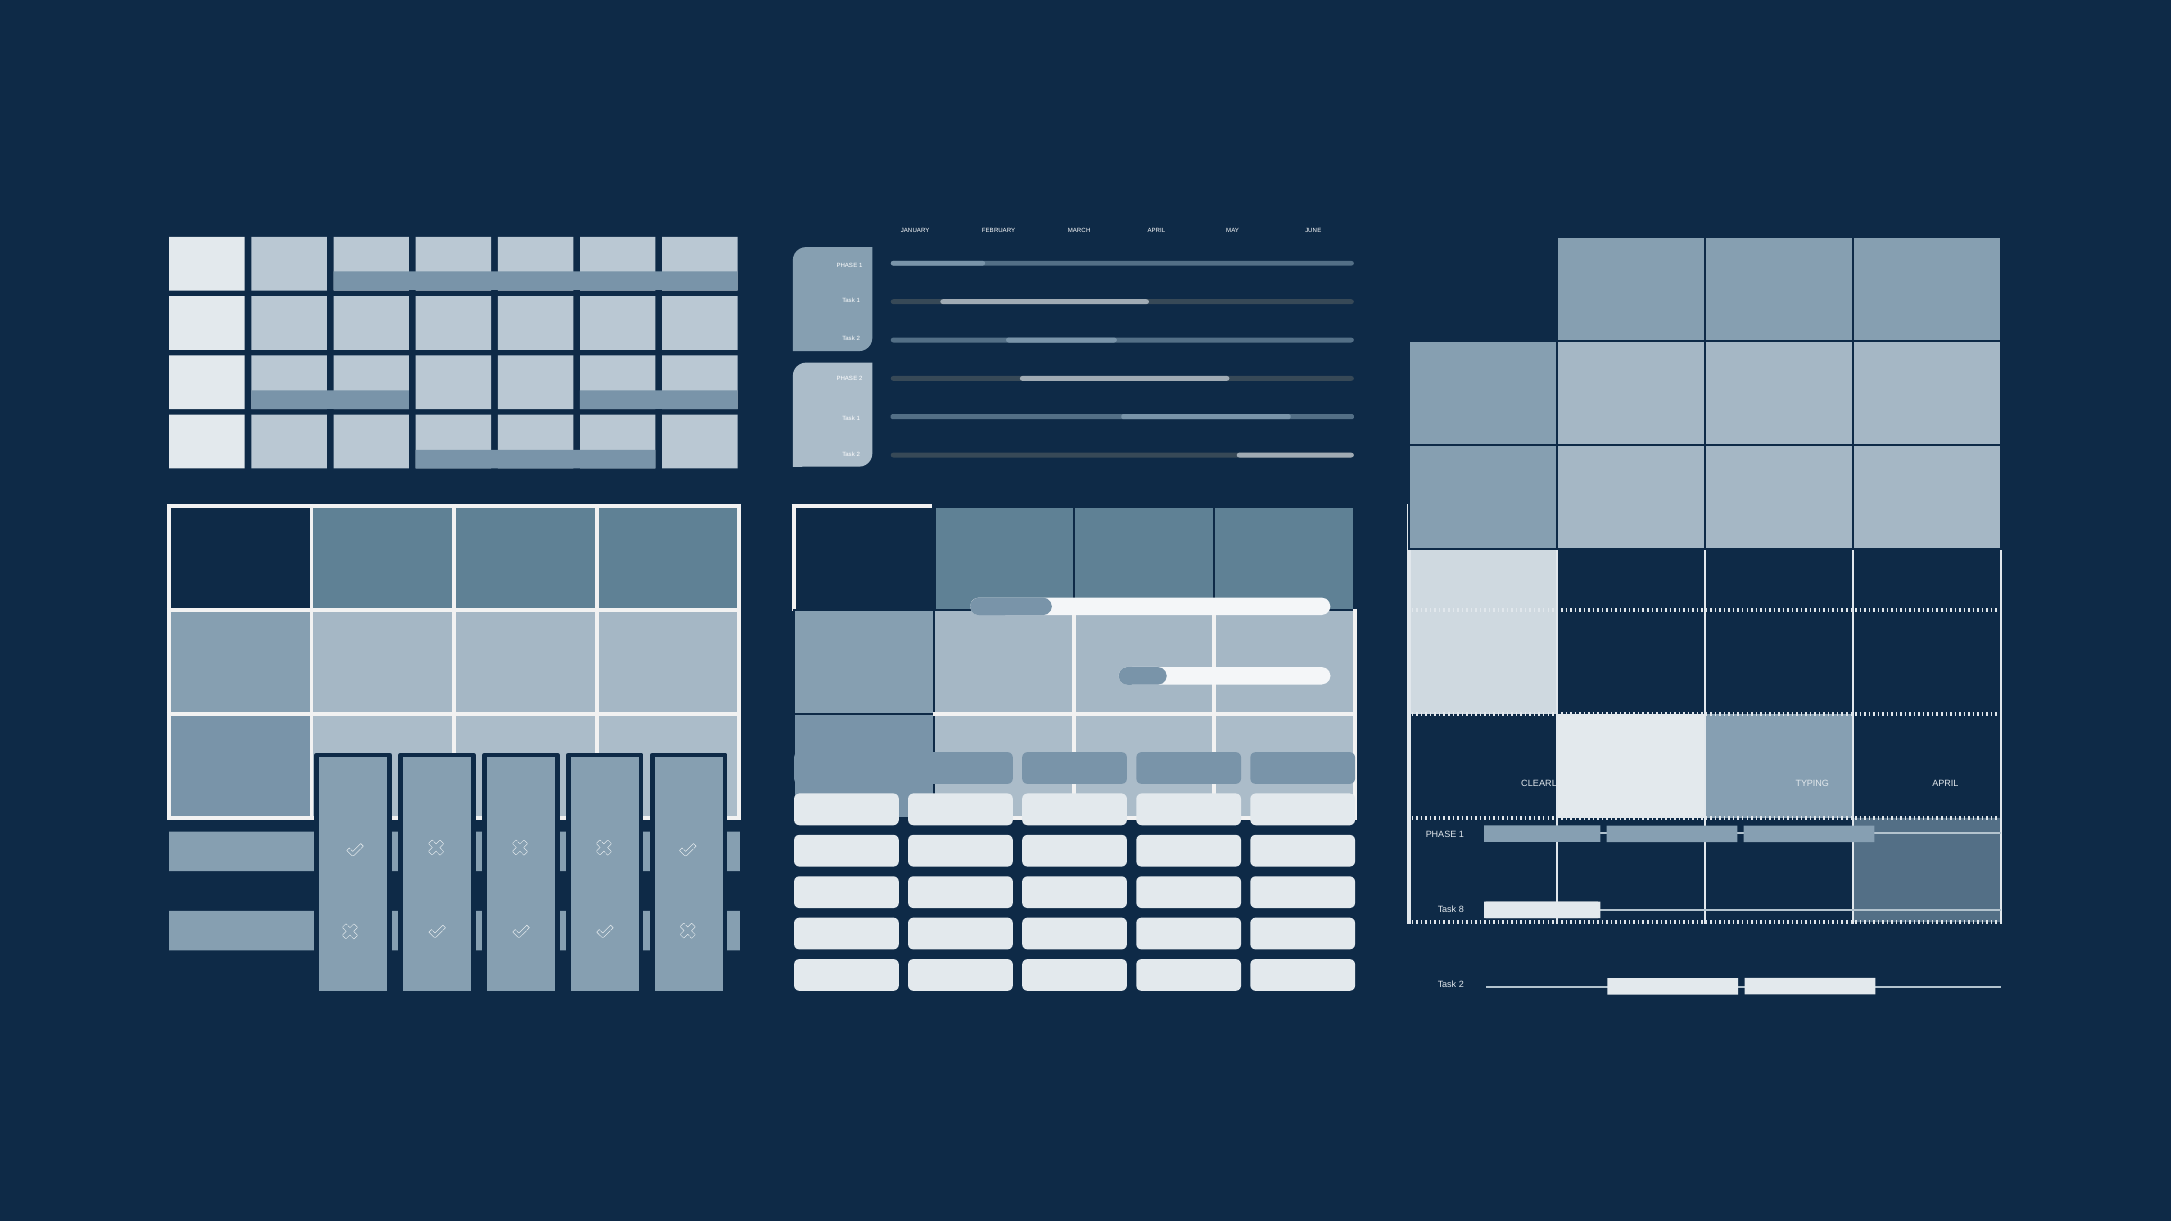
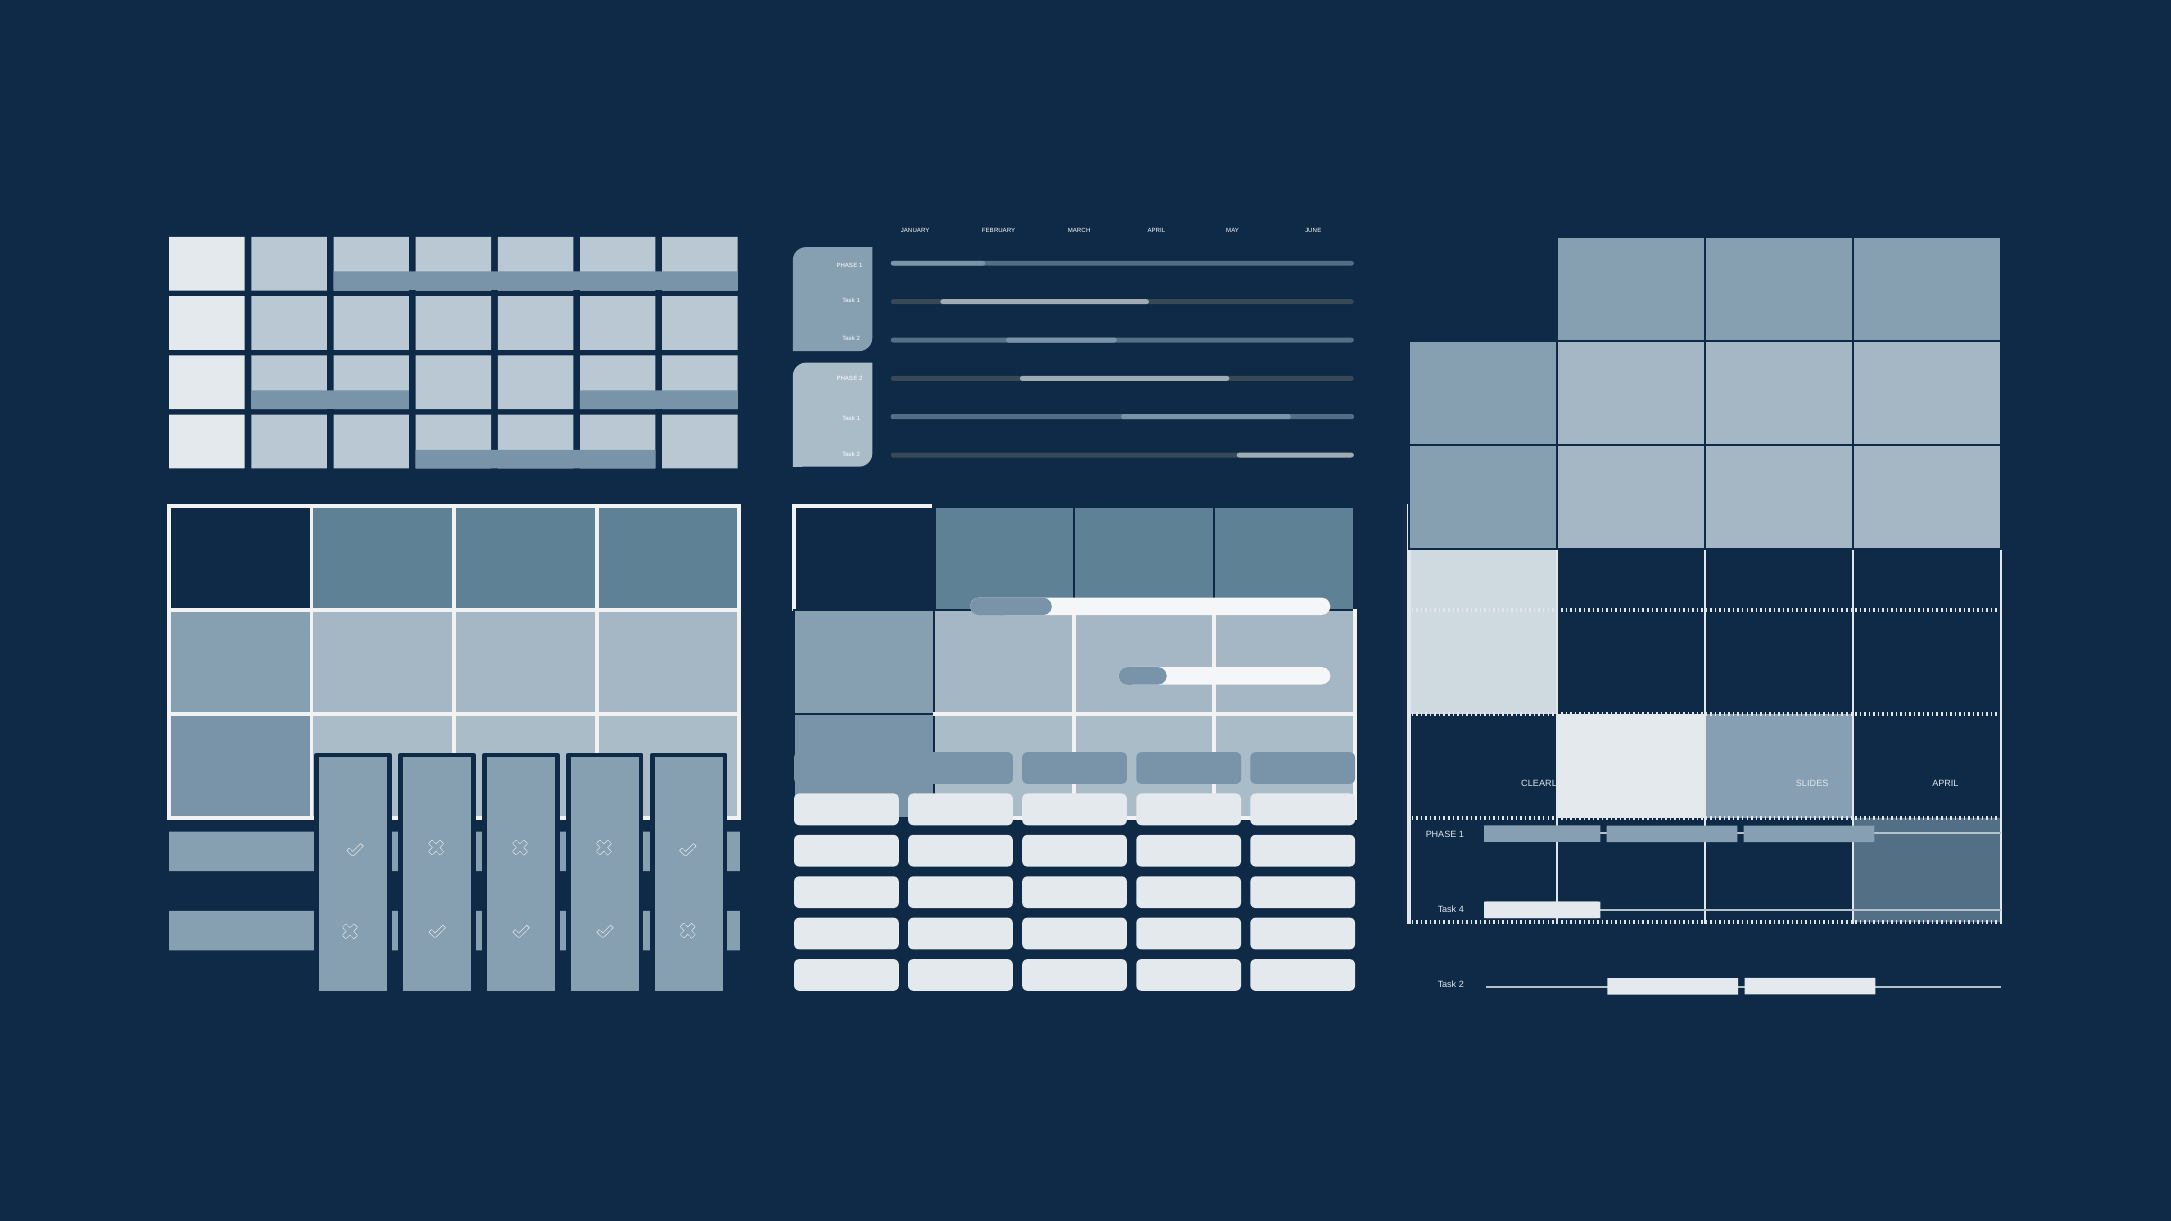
TYPING: TYPING -> SLIDES (1812, 784)
8: 8 -> 4 (1461, 909)
